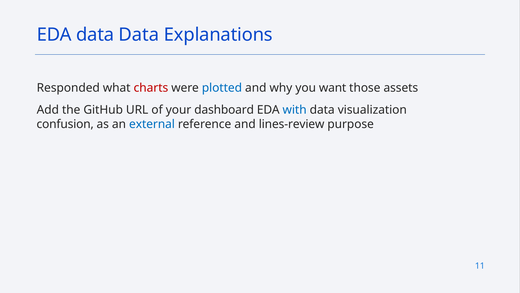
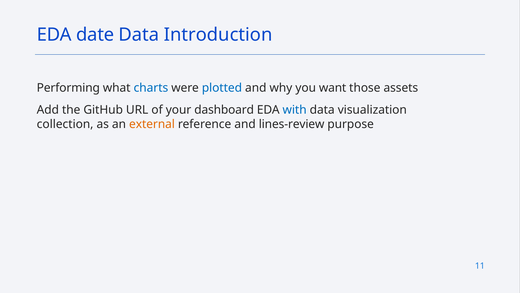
EDA data: data -> date (95, 35)
Explanations: Explanations -> Introduction (218, 35)
Responded: Responded -> Performing (68, 88)
charts colour: red -> blue (151, 88)
confusion: confusion -> collection (65, 124)
external colour: blue -> orange (152, 124)
